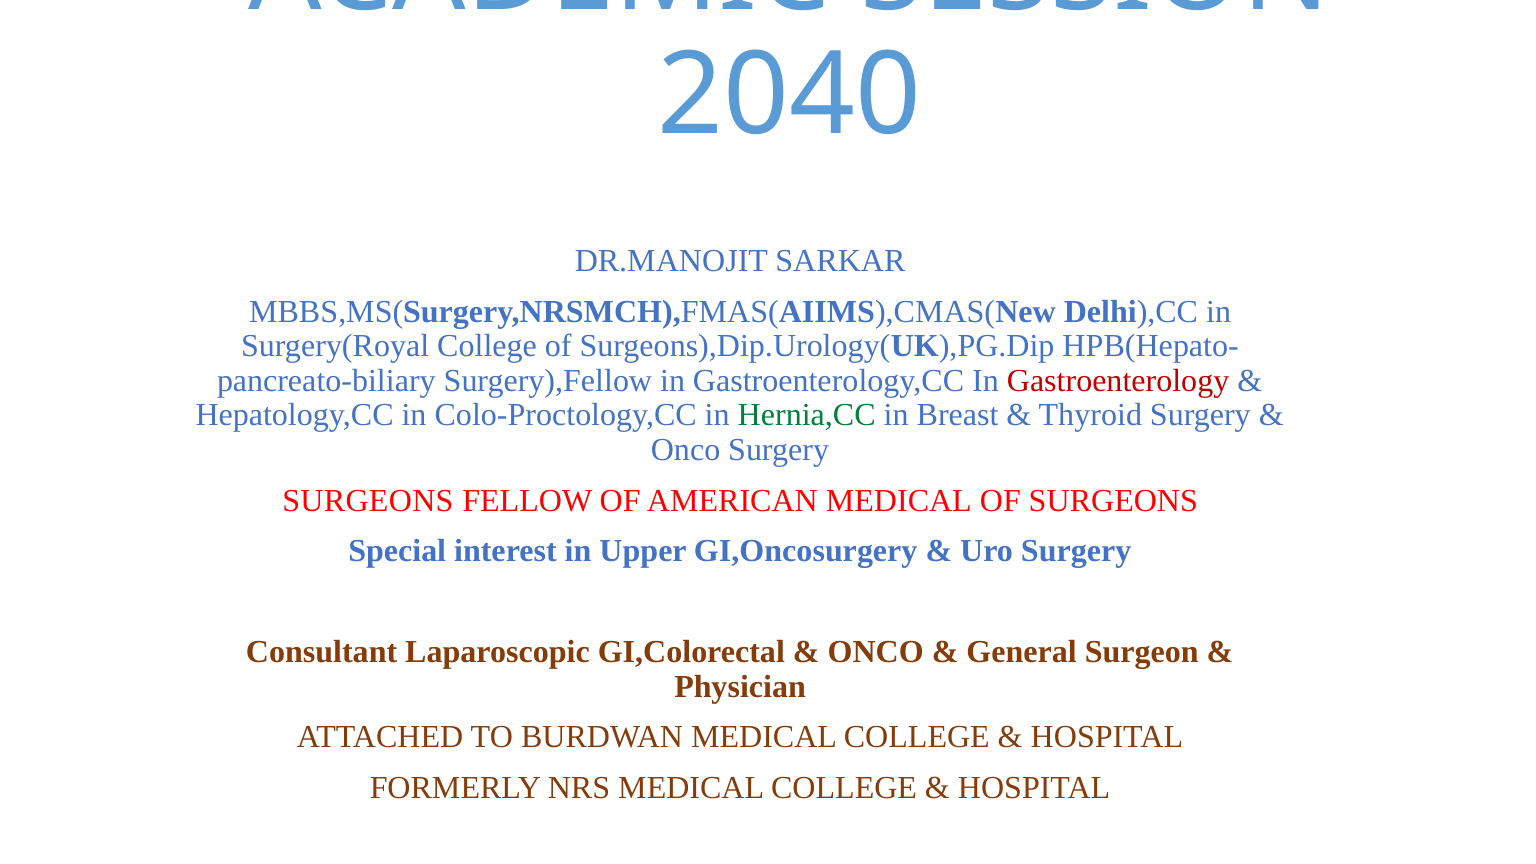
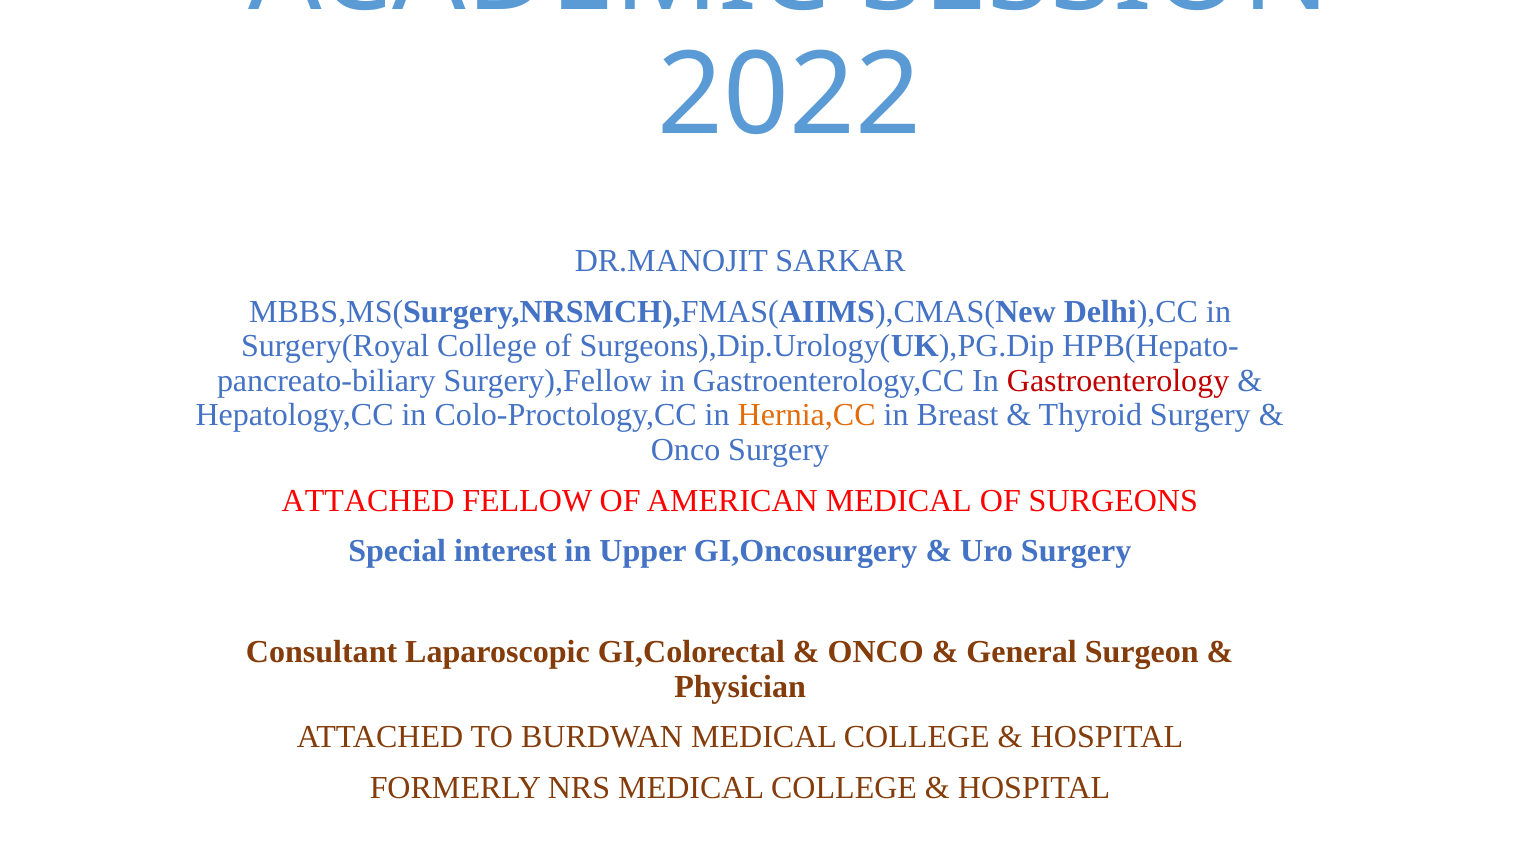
2040: 2040 -> 2022 (790, 96)
Hernia,CC colour: green -> orange (807, 415)
SURGEONS: SURGEONS -> ATTACHED (368, 500)
